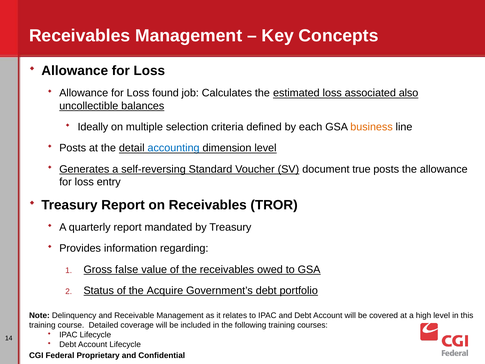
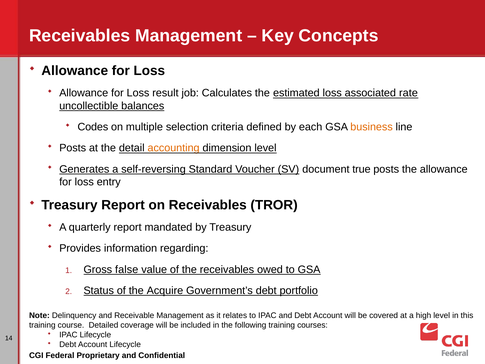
found: found -> result (165, 93)
also: also -> rate (408, 93)
Ideally: Ideally -> Codes (93, 127)
accounting colour: blue -> orange (174, 148)
